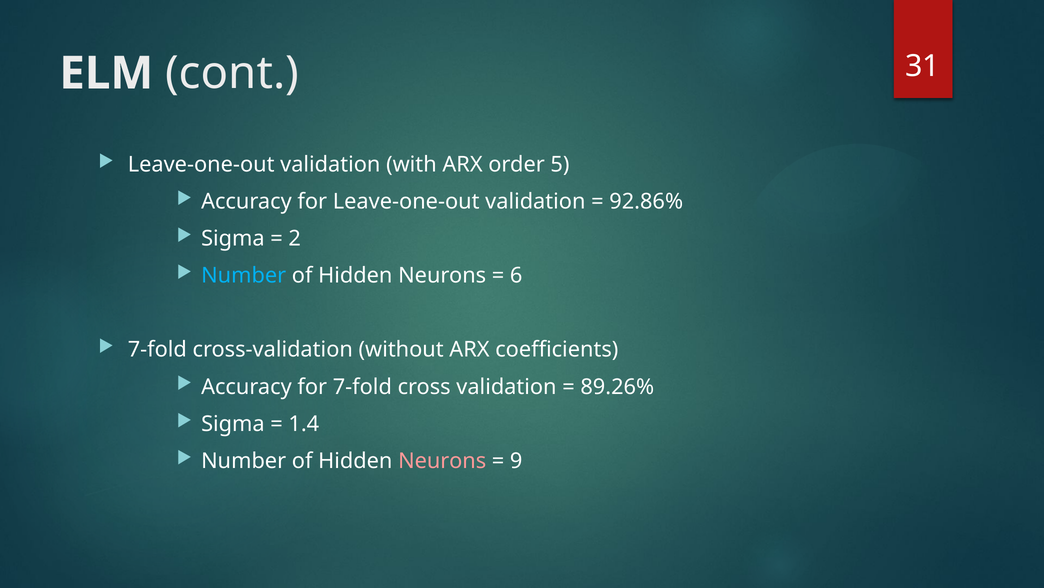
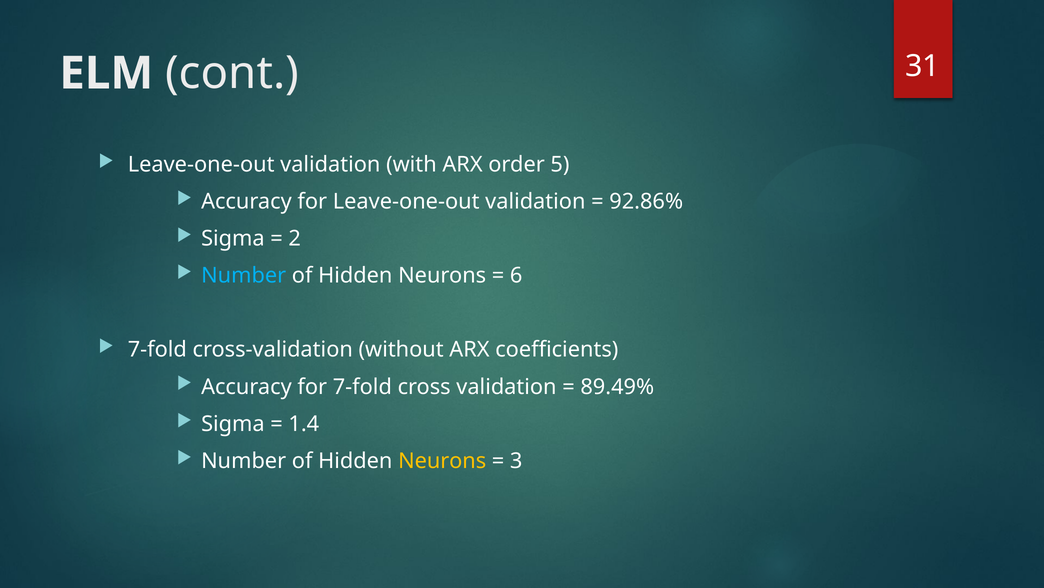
89.26%: 89.26% -> 89.49% (617, 386)
Neurons colour: pink -> yellow (442, 460)
9: 9 -> 3 (516, 460)
